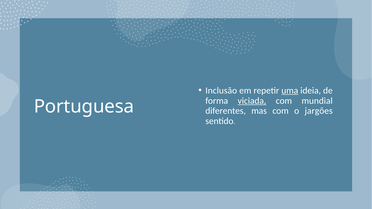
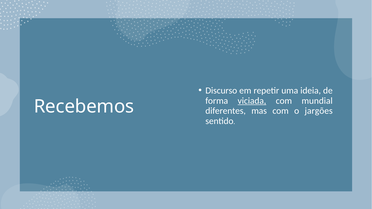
Inclusão: Inclusão -> Discurso (221, 91)
uma underline: present -> none (290, 91)
Portuguesa: Portuguesa -> Recebemos (84, 107)
